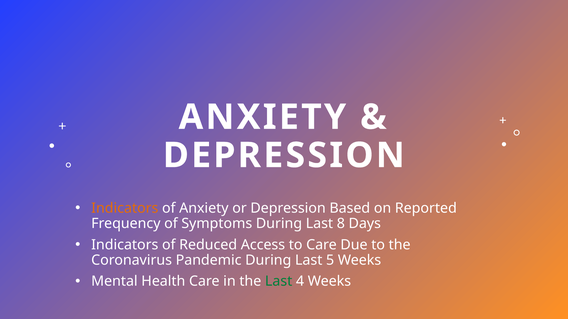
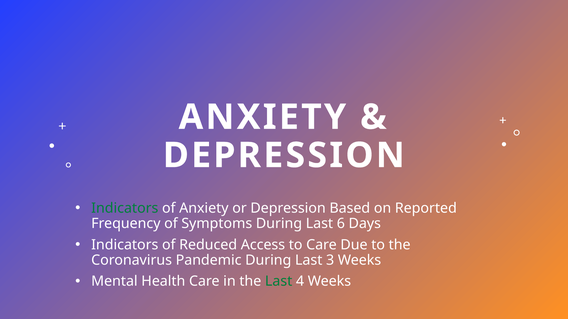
Indicators colour: orange -> green (125, 209)
8: 8 -> 6 (341, 224)
5: 5 -> 3 (330, 260)
